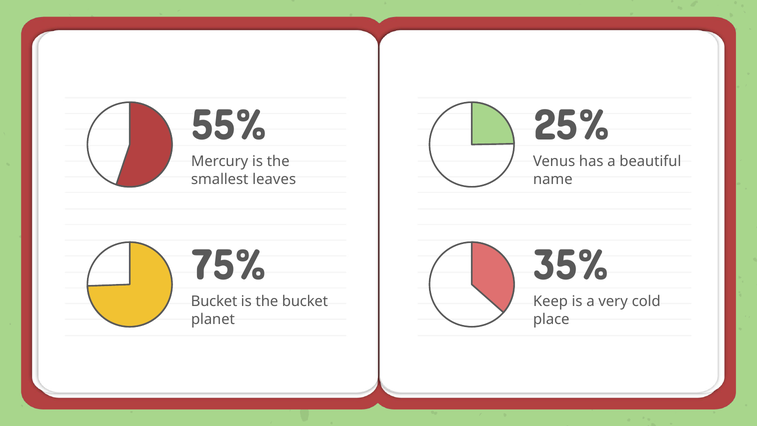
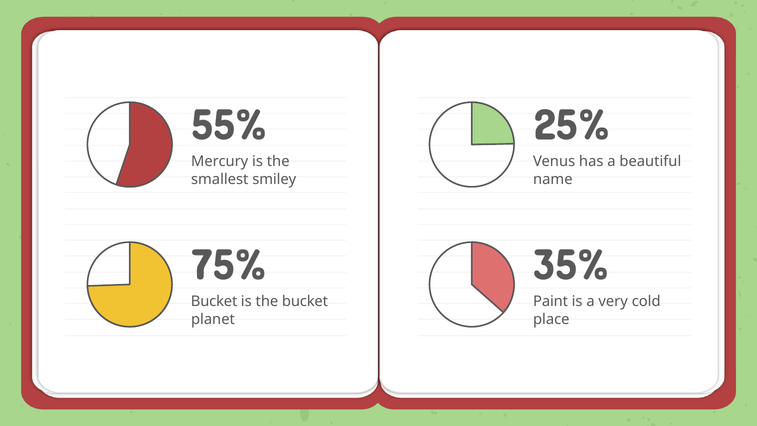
leaves: leaves -> smiley (274, 179)
Keep: Keep -> Paint (551, 301)
